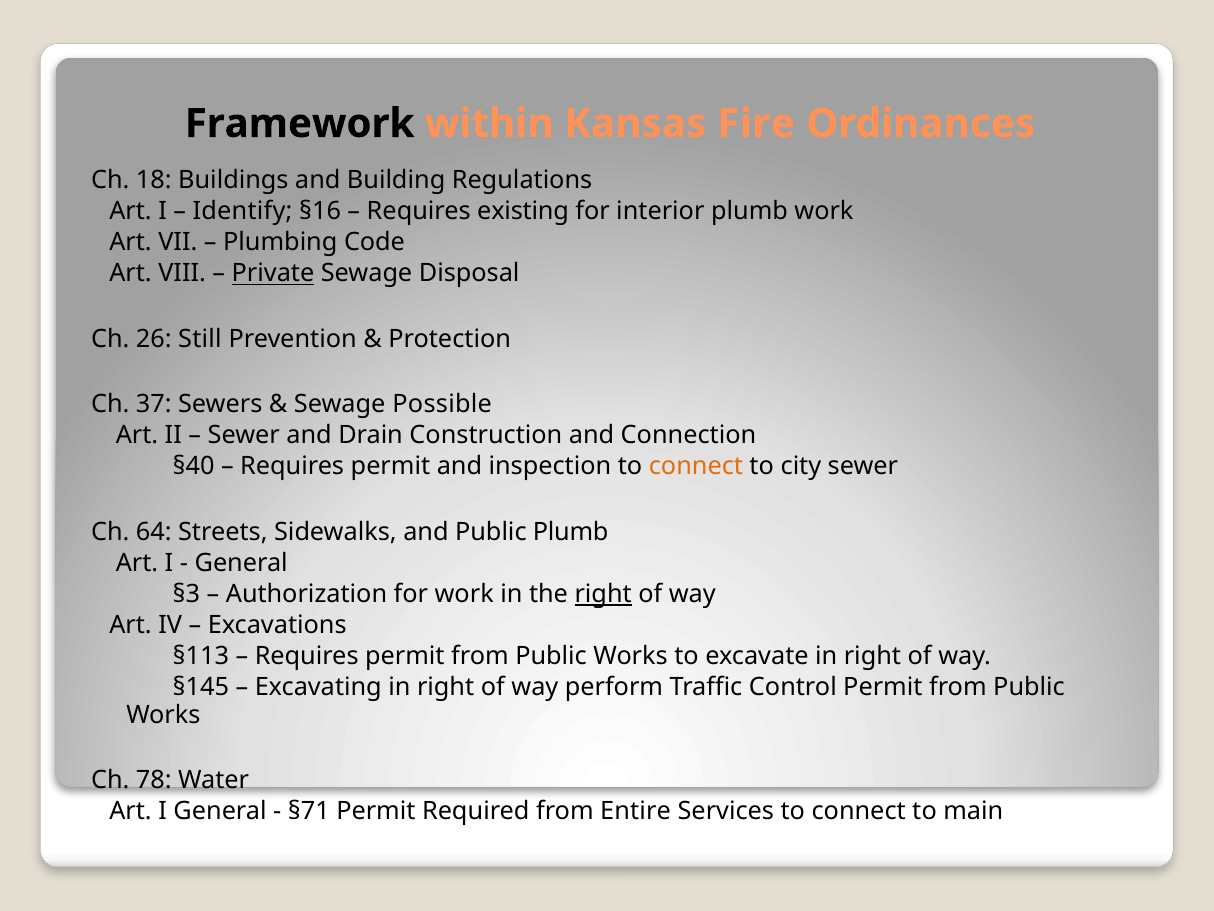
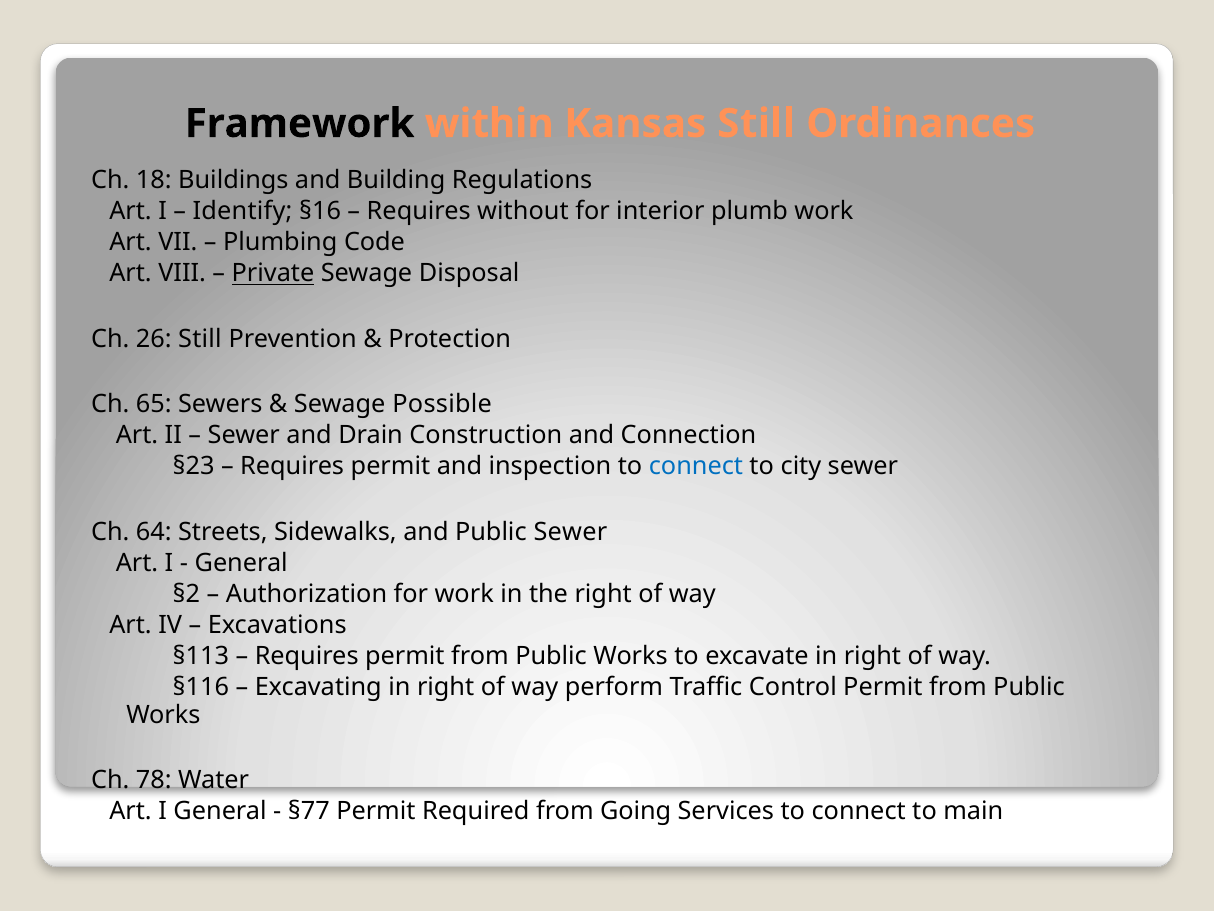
Kansas Fire: Fire -> Still (756, 124)
existing: existing -> without (523, 211)
37: 37 -> 65 (154, 404)
§40: §40 -> §23 (194, 466)
connect colour: orange -> blue (696, 466)
Public Plumb: Plumb -> Sewer (570, 531)
§3: §3 -> §2 (186, 594)
right underline: present -> none (603, 594)
§145: §145 -> §116 (201, 687)
§71: §71 -> §77 (309, 811)
Entire: Entire -> Going (636, 811)
